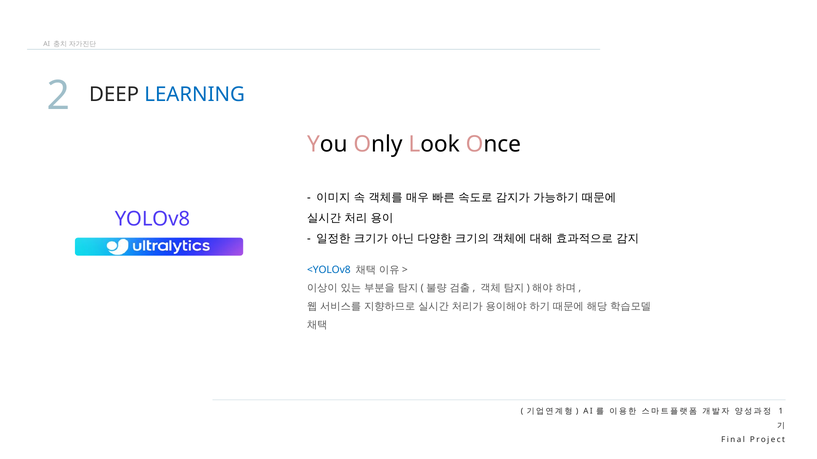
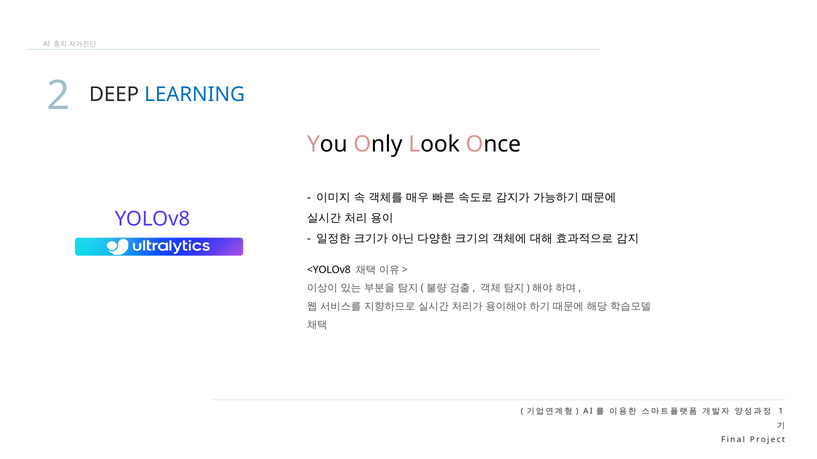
<YOLOv8 colour: blue -> black (329, 270)
